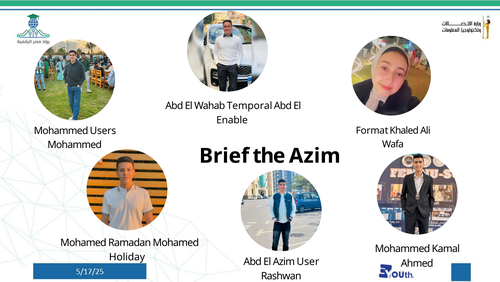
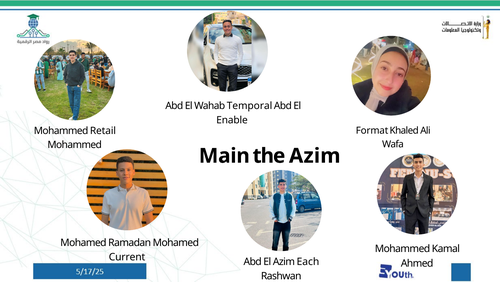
Users: Users -> Retail (103, 131)
Brief: Brief -> Main (224, 155)
Holiday: Holiday -> Current (127, 257)
User: User -> Each (308, 261)
